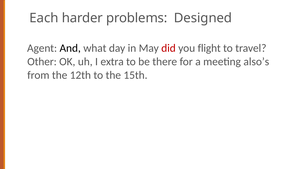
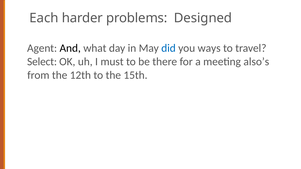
did colour: red -> blue (168, 48)
flight: flight -> ways (209, 48)
Other: Other -> Select (42, 62)
extra: extra -> must (112, 62)
